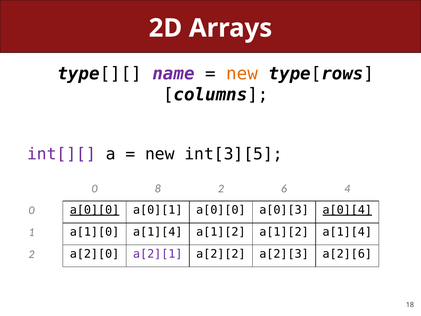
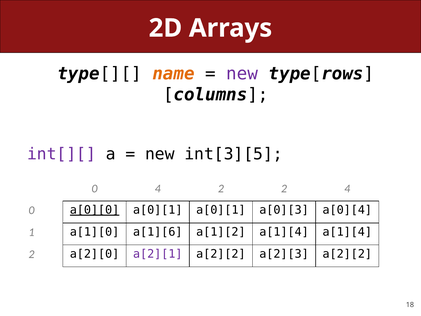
name colour: purple -> orange (174, 73)
new colour: orange -> purple (242, 73)
0 8: 8 -> 4 (158, 188)
2 6: 6 -> 2 (284, 188)
a[0][1 a[0][0: a[0][0 -> a[0][1 (221, 210)
a[0][4 underline: present -> none (347, 210)
a[1][0 a[1][4: a[1][4 -> a[1][6 (158, 232)
a[1][2 a[1][2: a[1][2 -> a[1][4 (284, 232)
a[2][3 a[2][6: a[2][6 -> a[2][2 (347, 254)
